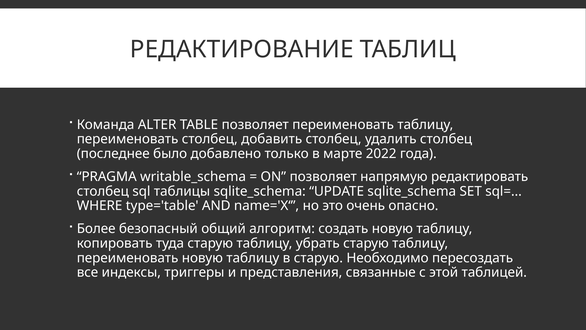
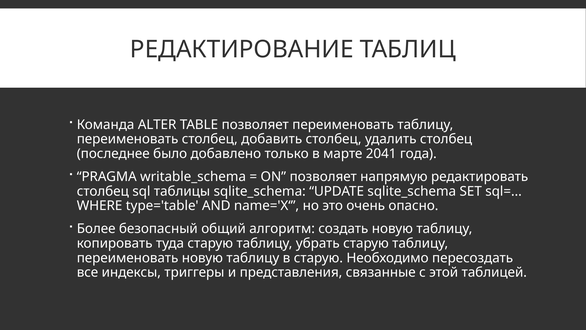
2022: 2022 -> 2041 (381, 154)
